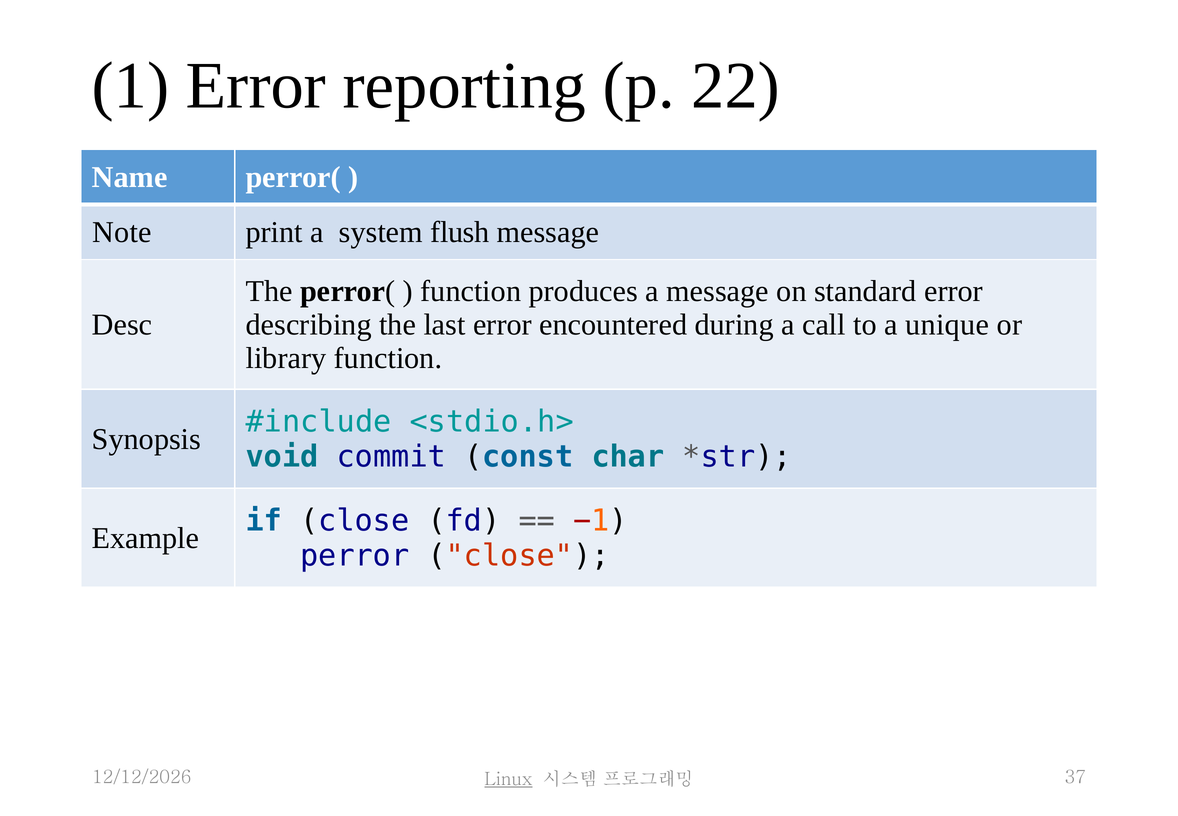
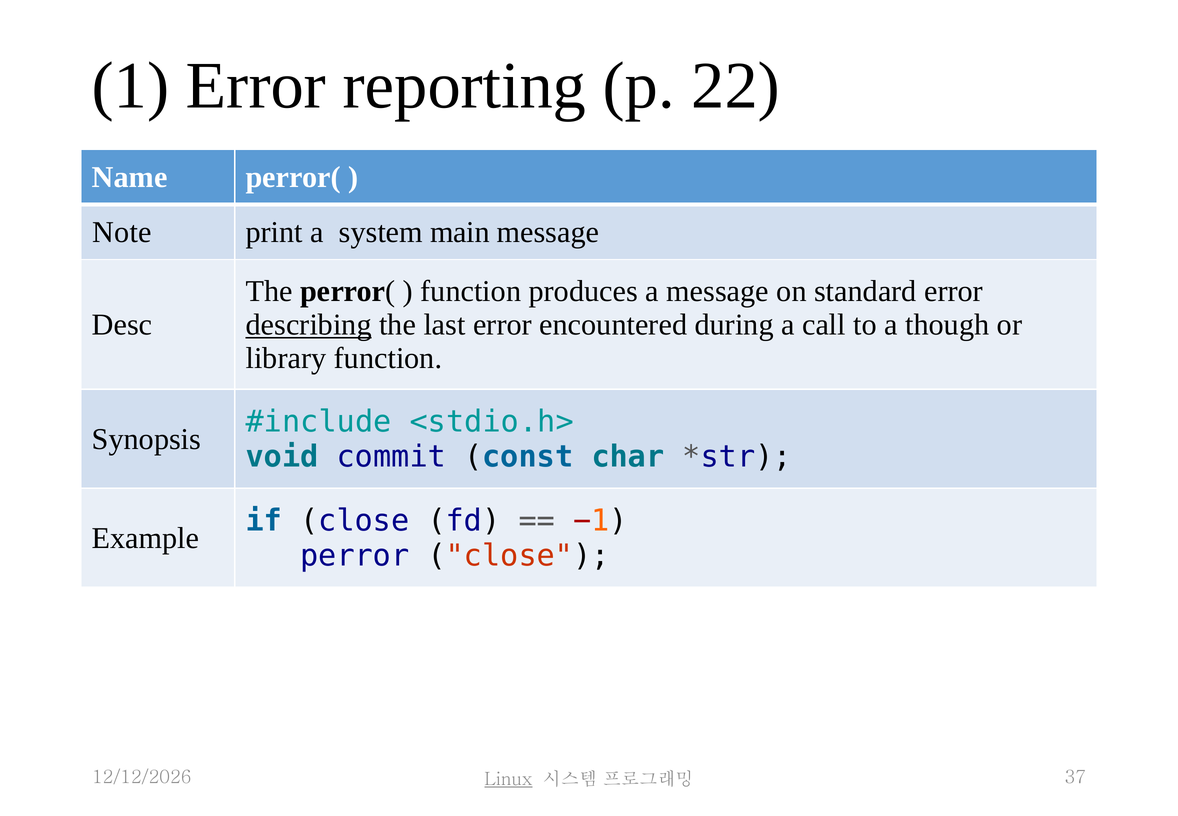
flush: flush -> main (460, 232)
describing underline: none -> present (309, 324)
unique: unique -> though (947, 324)
